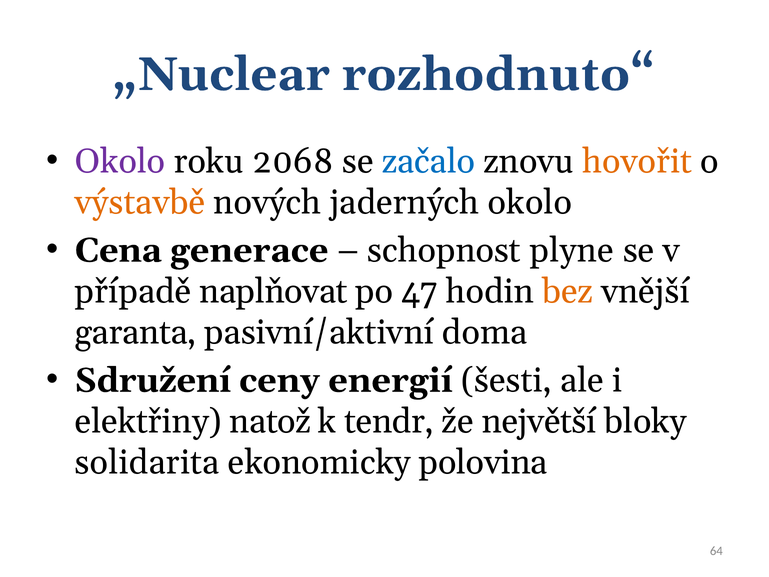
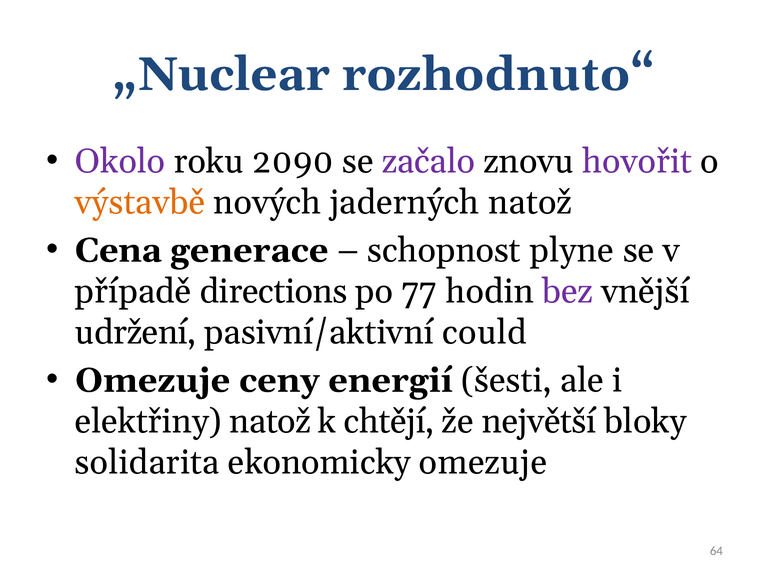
2068: 2068 -> 2090 (293, 161)
začalo colour: blue -> purple (429, 161)
hovořit colour: orange -> purple (637, 161)
jaderných okolo: okolo -> natož (530, 202)
naplňovat: naplňovat -> directions (273, 291)
47: 47 -> 77 (419, 291)
bez colour: orange -> purple (568, 291)
garanta: garanta -> udržení (136, 332)
doma: doma -> could (485, 332)
Sdružení: Sdružení -> Omezuje (153, 380)
tendr: tendr -> chtějí (389, 421)
ekonomicky polovina: polovina -> omezuje (483, 462)
